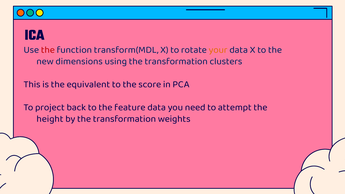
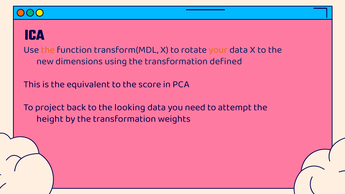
the colour: red -> orange (48, 50)
clusters: clusters -> defined (226, 61)
feature: feature -> looking (130, 107)
